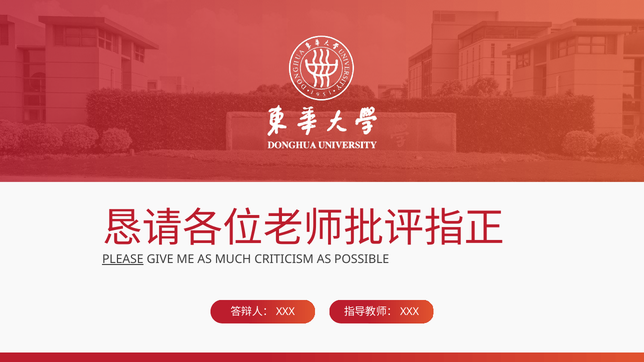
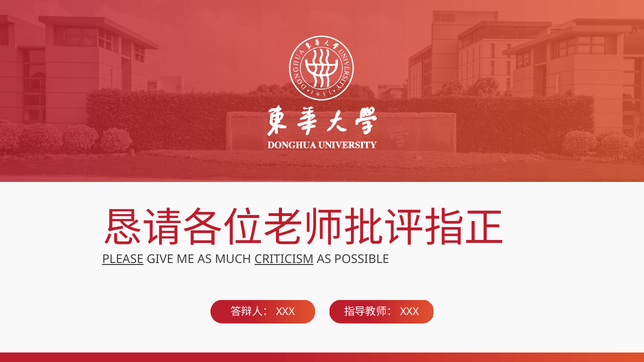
CRITICISM underline: none -> present (284, 259)
